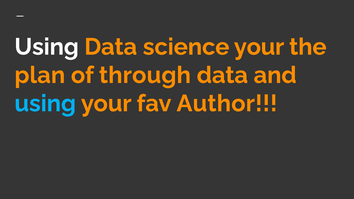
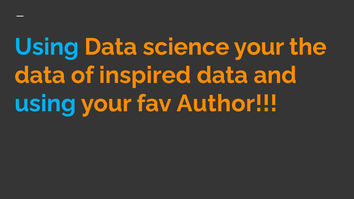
Using colour: white -> light blue (47, 47)
plan: plan -> data (40, 75)
through: through -> inspired (145, 75)
